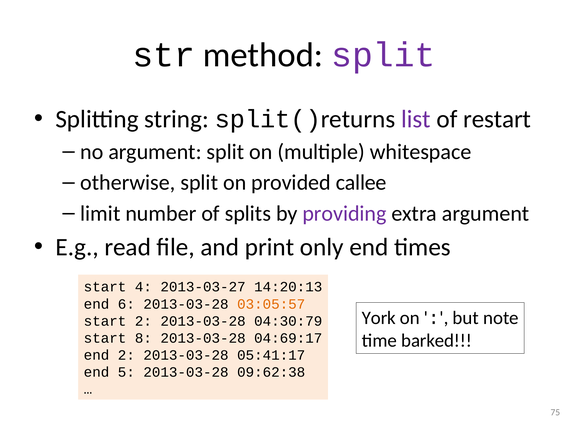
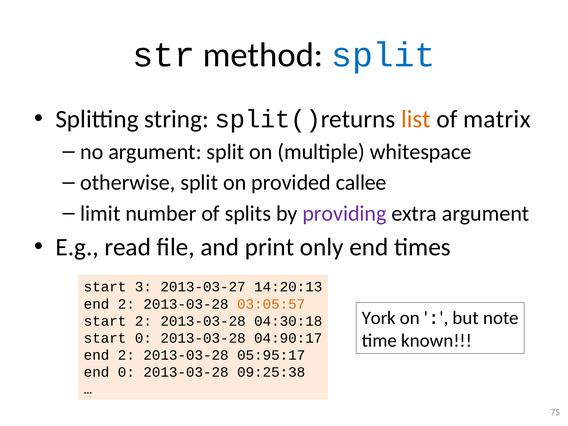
split colour: purple -> blue (383, 55)
list colour: purple -> orange (416, 119)
restart: restart -> matrix (497, 119)
4: 4 -> 3 (143, 287)
6: 6 -> 2 (126, 304)
04:30:79: 04:30:79 -> 04:30:18 (288, 321)
start 8: 8 -> 0 (143, 338)
04:69:17: 04:69:17 -> 04:90:17 (288, 338)
barked: barked -> known (437, 341)
05:41:17: 05:41:17 -> 05:95:17 (271, 355)
end 5: 5 -> 0 (126, 372)
09:62:38: 09:62:38 -> 09:25:38 (271, 372)
